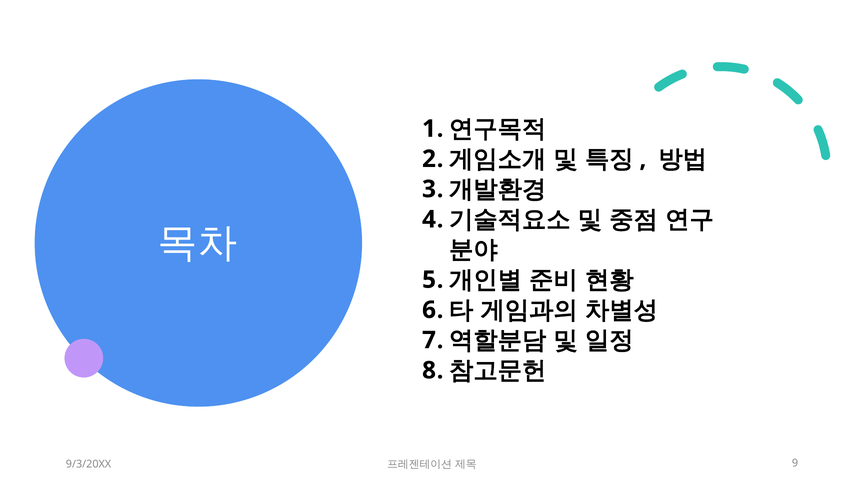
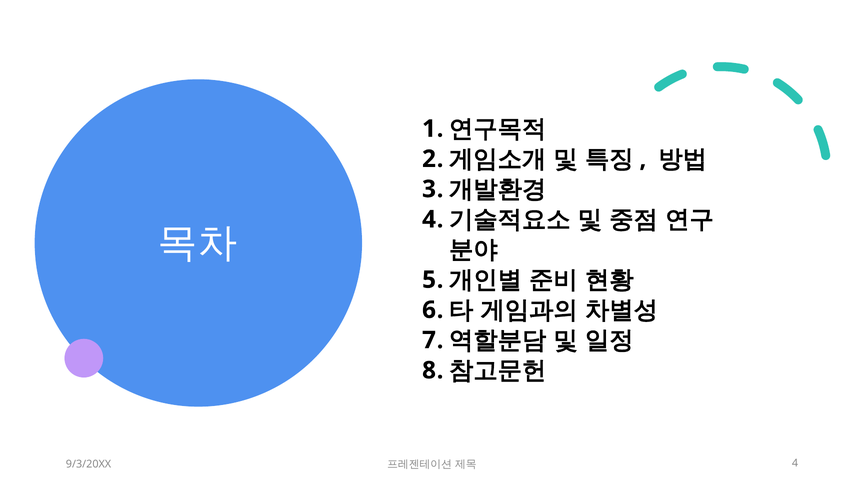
9: 9 -> 4 (795, 463)
